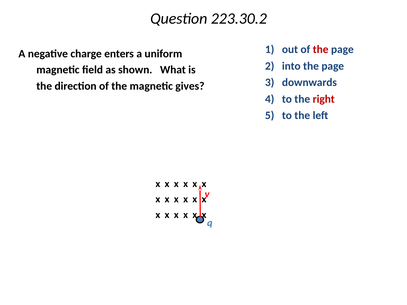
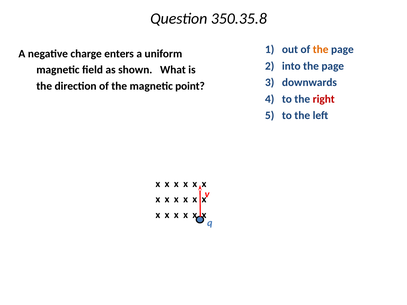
223.30.2: 223.30.2 -> 350.35.8 (239, 19)
the colour: red -> orange (321, 50)
gives: gives -> point (190, 86)
